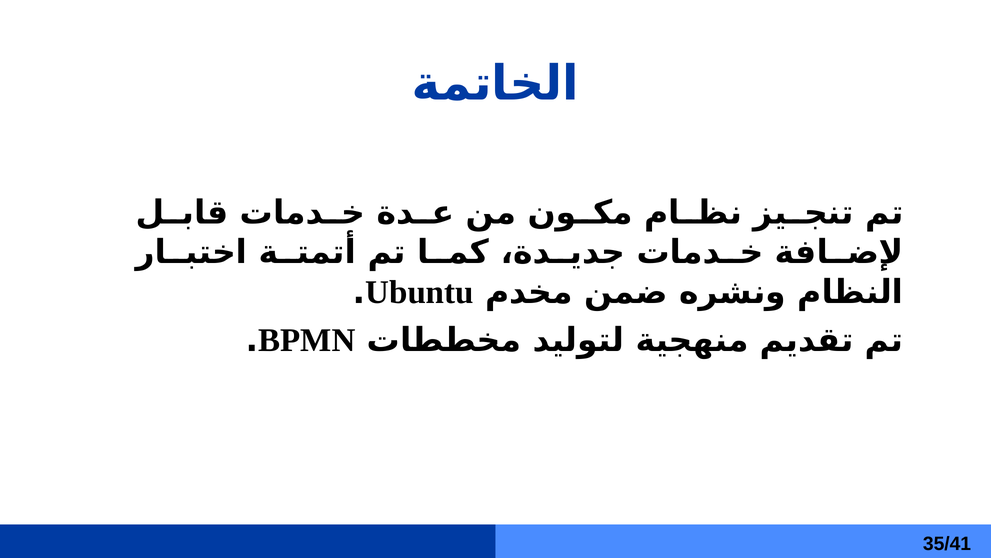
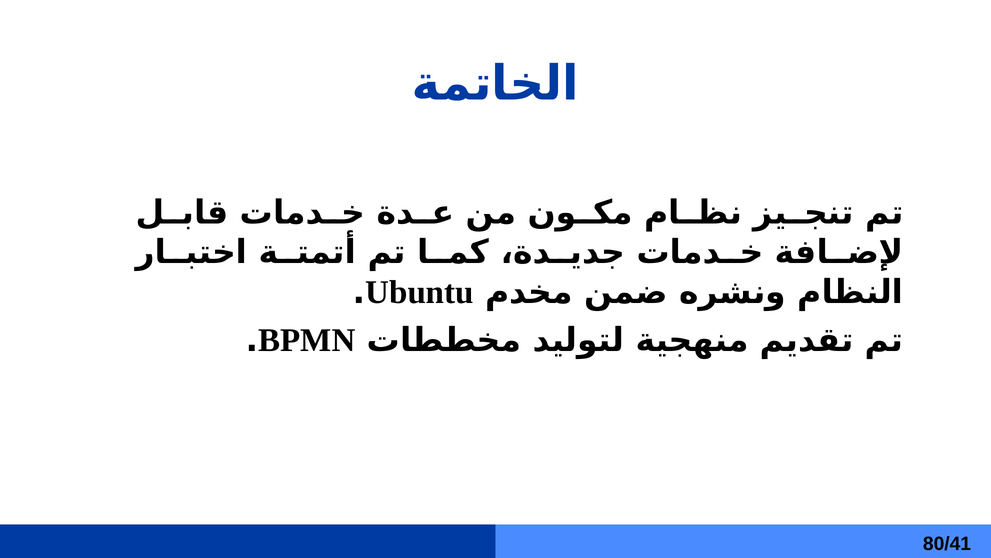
35/41: 35/41 -> 80/41 (947, 543)
